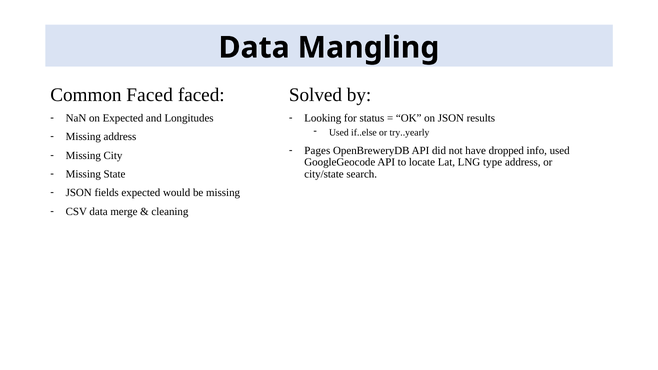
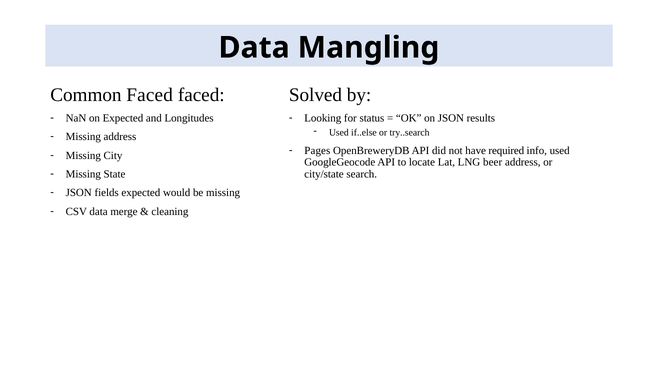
try..yearly: try..yearly -> try..search (409, 133)
dropped: dropped -> required (506, 151)
type: type -> beer (493, 162)
